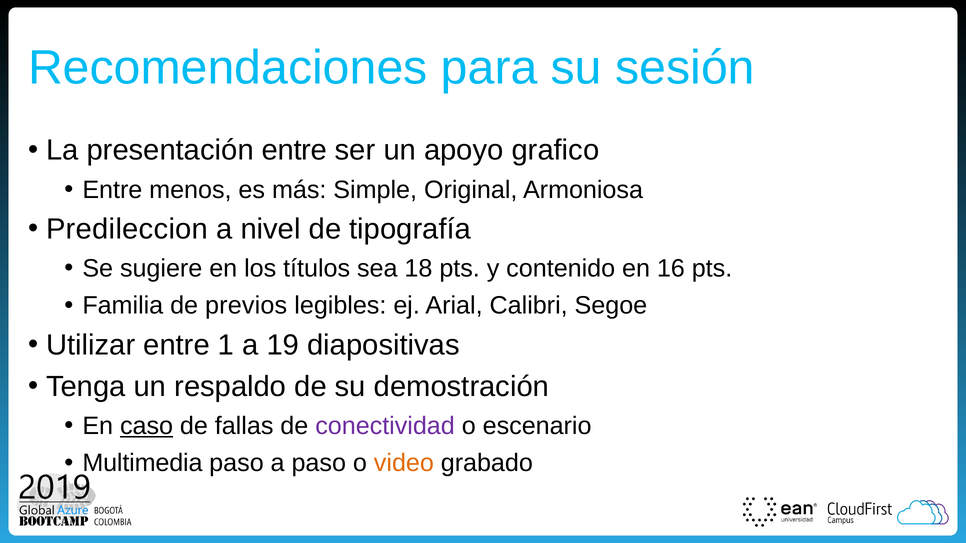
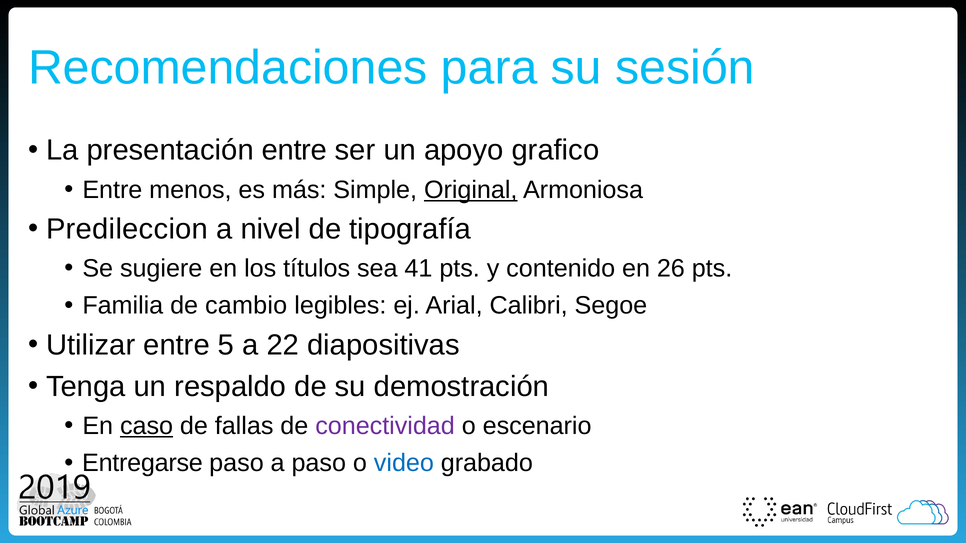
Original underline: none -> present (471, 190)
18: 18 -> 41 (418, 269)
16: 16 -> 26 (671, 269)
previos: previos -> cambio (246, 306)
1: 1 -> 5 (226, 345)
19: 19 -> 22 (283, 345)
Multimedia: Multimedia -> Entregarse (142, 464)
video colour: orange -> blue (404, 464)
